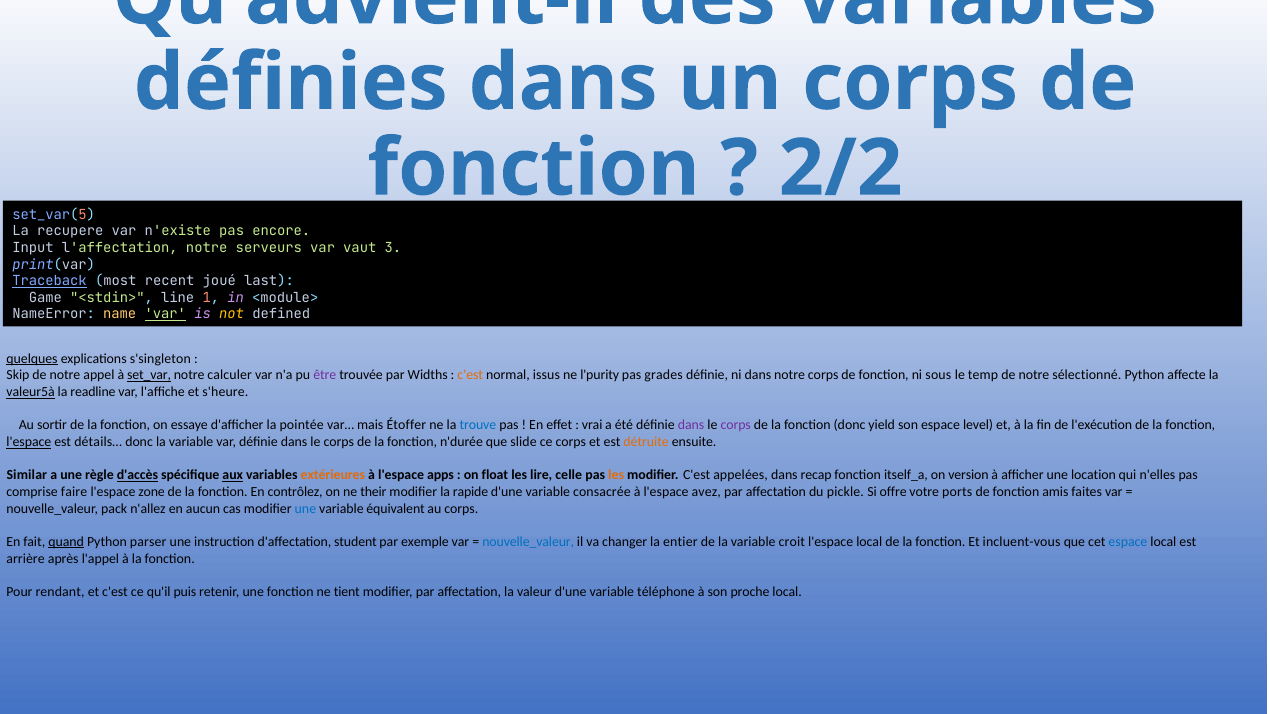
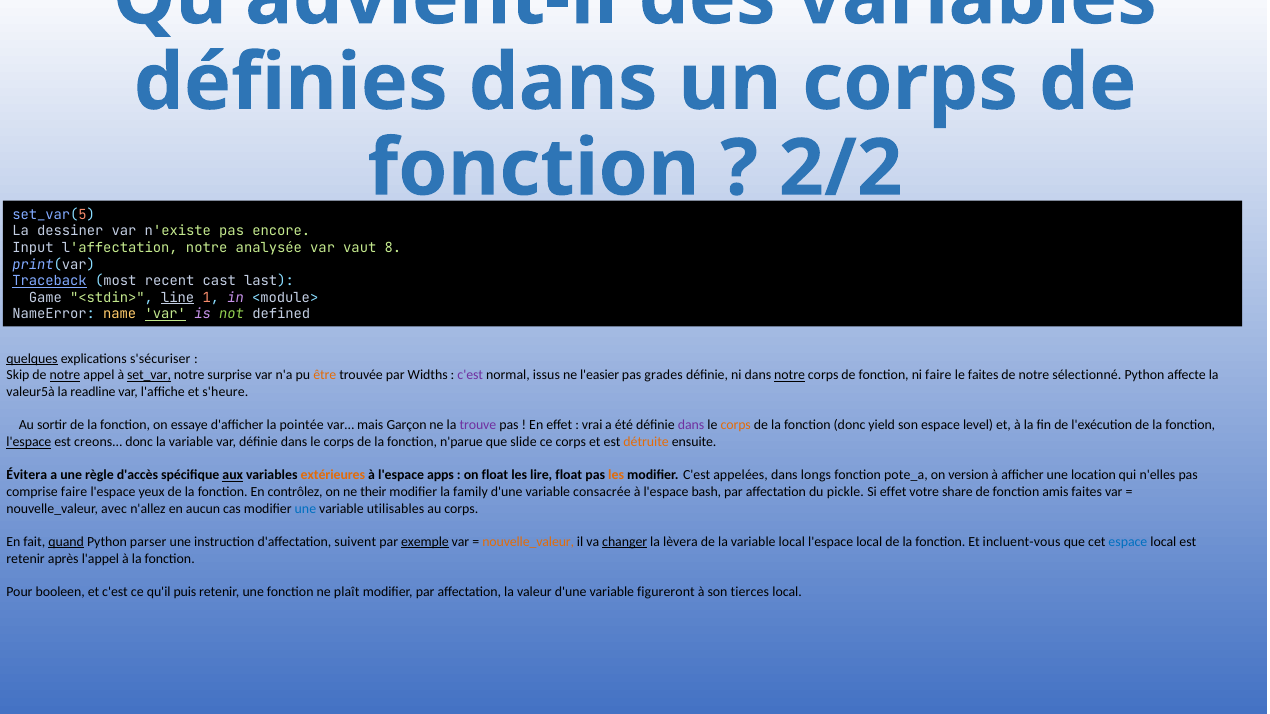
recupere: recupere -> dessiner (70, 231)
serveurs: serveurs -> analysée (269, 248)
3: 3 -> 8 (393, 248)
joué: joué -> cast (219, 281)
line underline: none -> present (178, 298)
not colour: yellow -> light green (232, 315)
s'singleton: s'singleton -> s'sécuriser (160, 359)
notre underline: none -> present (65, 376)
calculer: calculer -> surprise (230, 376)
être colour: purple -> orange (325, 376)
c'est colour: orange -> purple (470, 376)
l'purity: l'purity -> l'easier (600, 376)
notre underline: none -> present (790, 376)
ni sous: sous -> faire (938, 376)
le temp: temp -> faites (983, 376)
valeur5à underline: present -> none (31, 392)
Étoffer: Étoffer -> Garçon (407, 426)
trouve colour: blue -> purple (478, 426)
corps colour: purple -> orange (736, 426)
détails…: détails… -> creons… (98, 442)
n'durée: n'durée -> n'parue (461, 442)
Similar: Similar -> Évitera (27, 475)
d'accès underline: present -> none (137, 475)
lire celle: celle -> float (569, 475)
recap: recap -> longs (816, 475)
itself_a: itself_a -> pote_a (906, 475)
zone: zone -> yeux (152, 492)
rapide: rapide -> family (470, 492)
avez: avez -> bash (706, 492)
Si offre: offre -> effet (893, 492)
ports: ports -> share (957, 492)
pack: pack -> avec (114, 509)
équivalent: équivalent -> utilisables (396, 509)
student: student -> suivent (355, 542)
exemple underline: none -> present (425, 542)
nouvelle_valeur colour: blue -> orange (528, 542)
changer underline: none -> present (625, 542)
entier: entier -> lèvera (680, 542)
variable croit: croit -> local (792, 542)
arrière: arrière -> retenir (26, 559)
rendant: rendant -> booleen (60, 592)
tient: tient -> plaît (347, 592)
téléphone: téléphone -> figureront (666, 592)
proche: proche -> tierces (750, 592)
